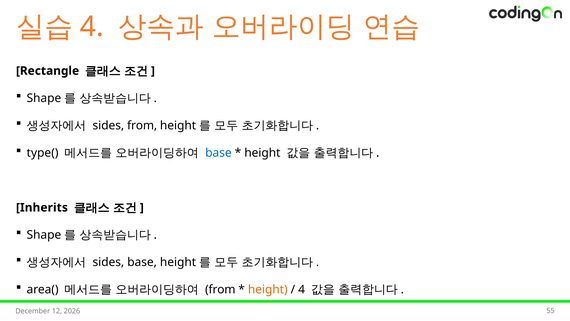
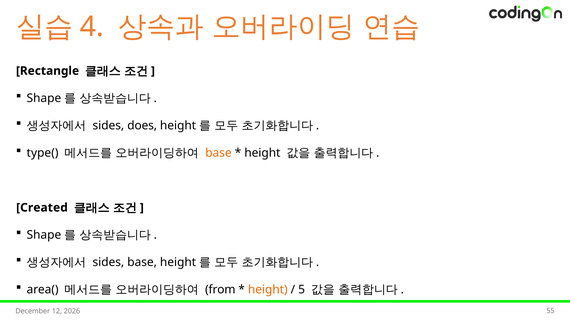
sides from: from -> does (142, 125)
base colour: blue -> orange (218, 153)
Inherits: Inherits -> Created (42, 207)
4: 4 -> 5 (302, 289)
